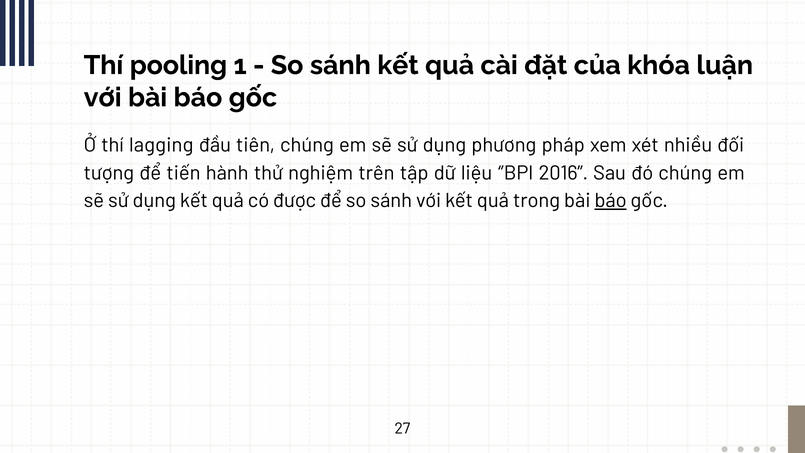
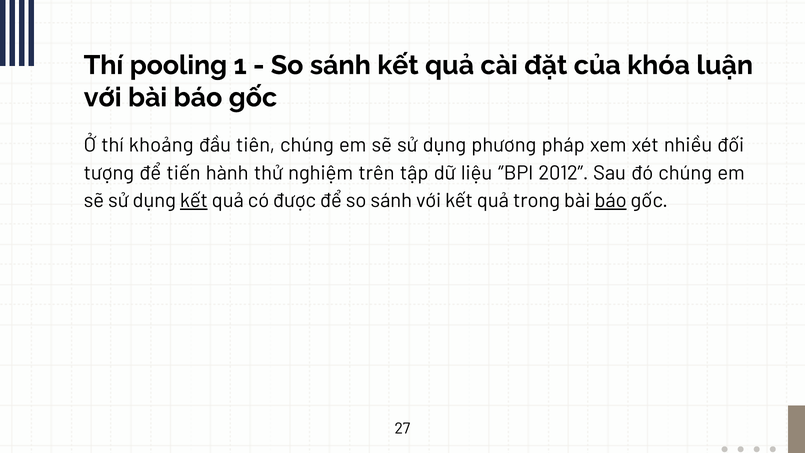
lagging: lagging -> khoảng (161, 145)
2016: 2016 -> 2012 (563, 173)
kết underline: none -> present (194, 201)
